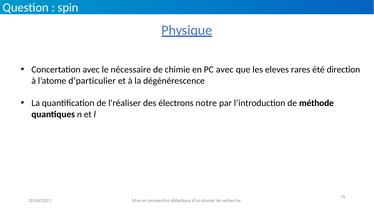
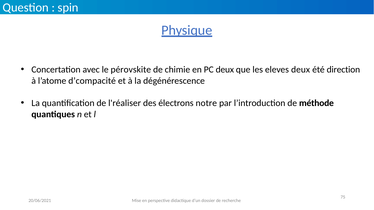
nécessaire: nécessaire -> pérovskite (131, 70)
PC avec: avec -> deux (225, 70)
eleves rares: rares -> deux (301, 70)
d’particulier: d’particulier -> d’compacité (92, 81)
